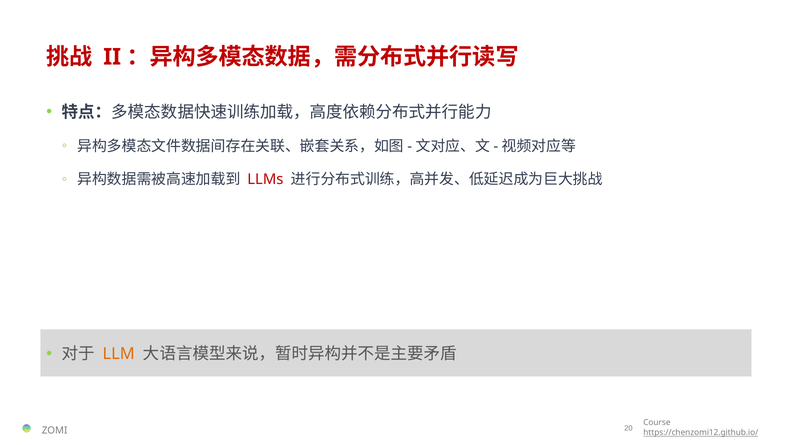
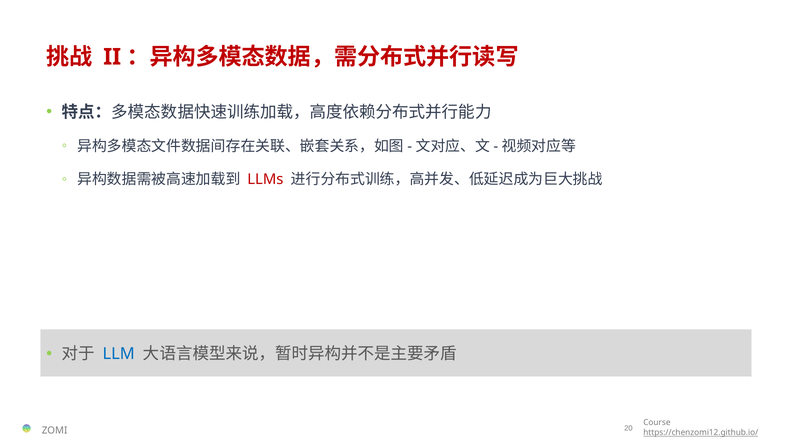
LLM colour: orange -> blue (119, 354)
